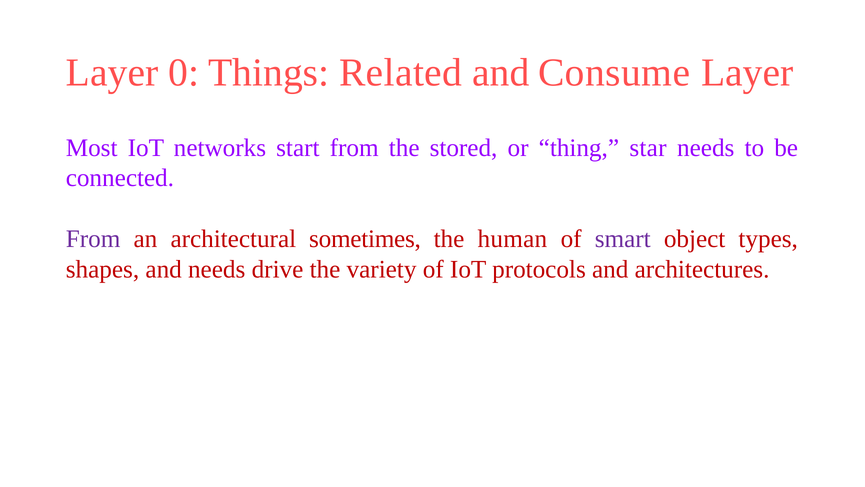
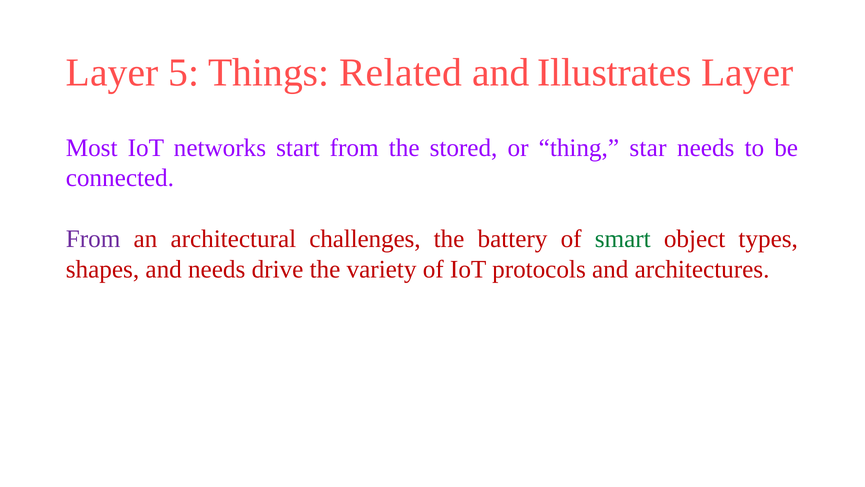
0: 0 -> 5 (184, 73)
Consume: Consume -> Illustrates (614, 73)
sometimes: sometimes -> challenges (365, 239)
human: human -> battery (512, 239)
smart colour: purple -> green (623, 239)
